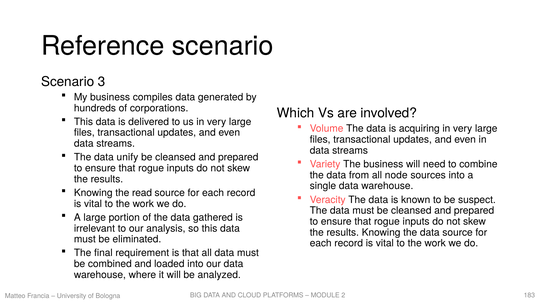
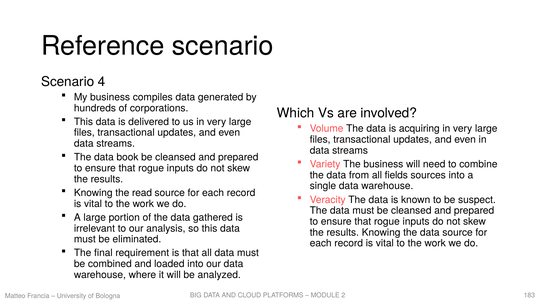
3: 3 -> 4 (102, 82)
unify: unify -> book (127, 157)
node: node -> fields (396, 175)
